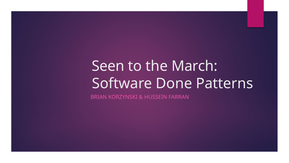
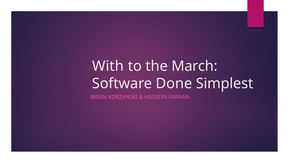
Seen: Seen -> With (108, 66)
Patterns: Patterns -> Simplest (225, 83)
